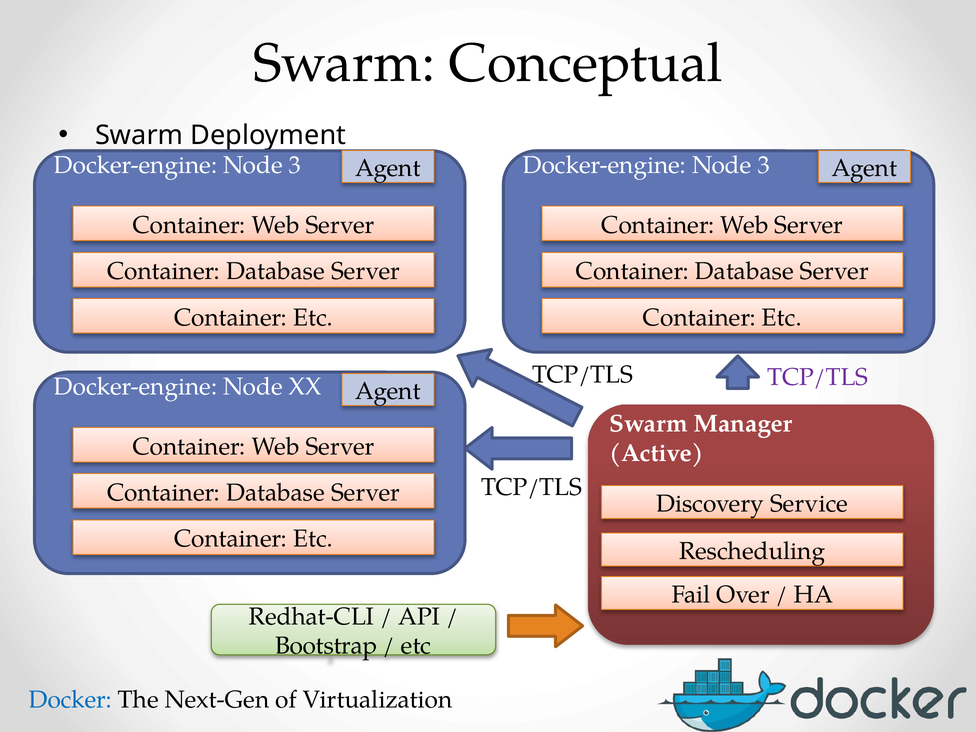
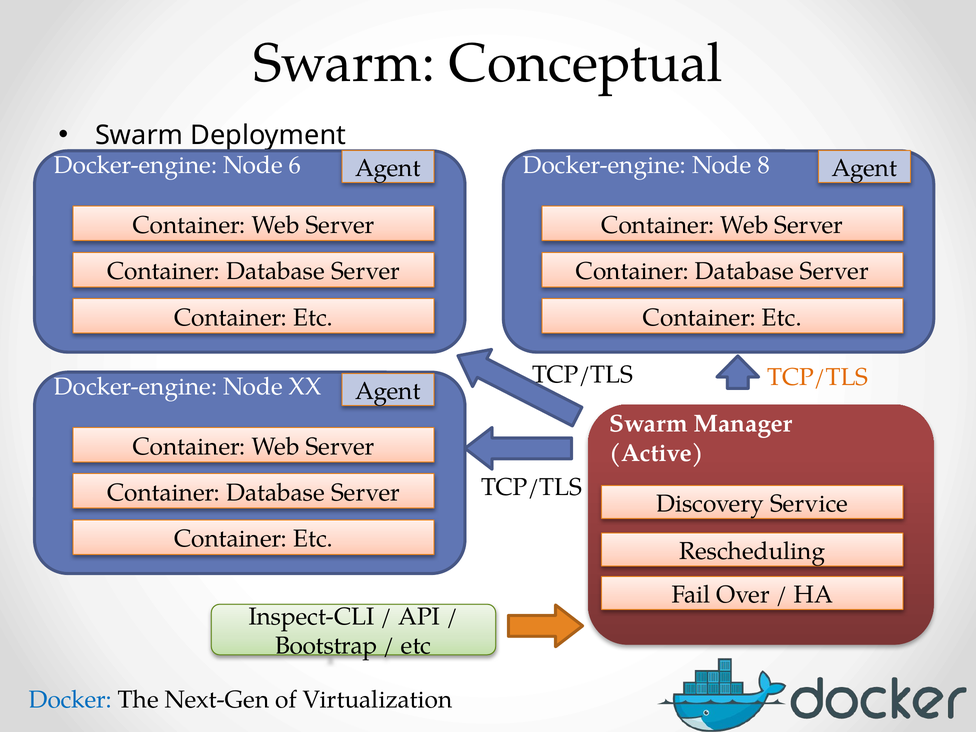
3: 3 -> 6 (295, 165)
3: 3 -> 8 (764, 165)
TCP/TLS colour: purple -> orange (818, 377)
Redhat-CLI: Redhat-CLI -> Inspect-CLI (312, 617)
